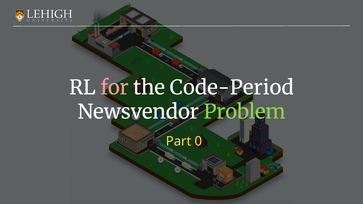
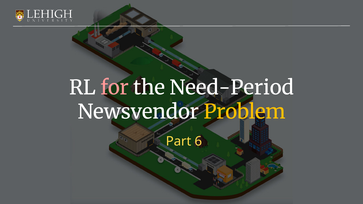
Code-Period: Code-Period -> Need-Period (232, 88)
Problem colour: light green -> yellow (244, 112)
0: 0 -> 6 (198, 141)
